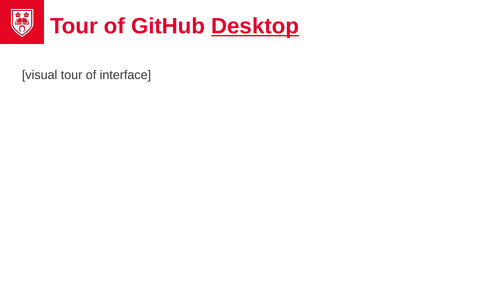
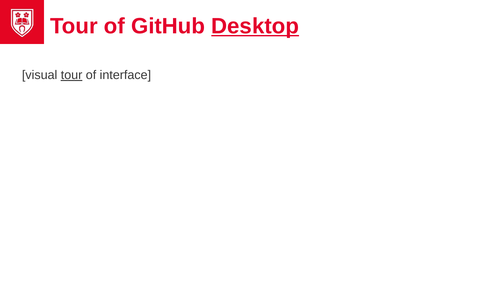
tour underline: none -> present (72, 75)
